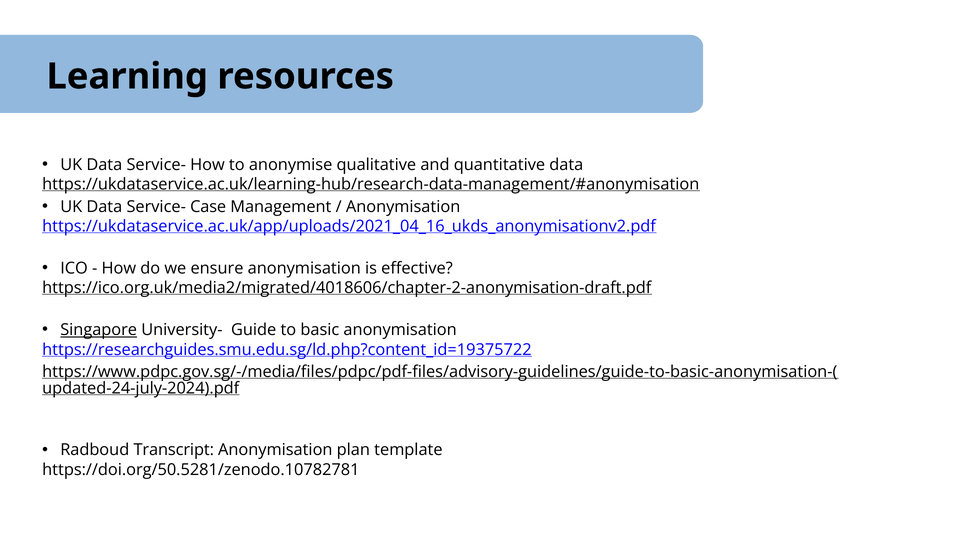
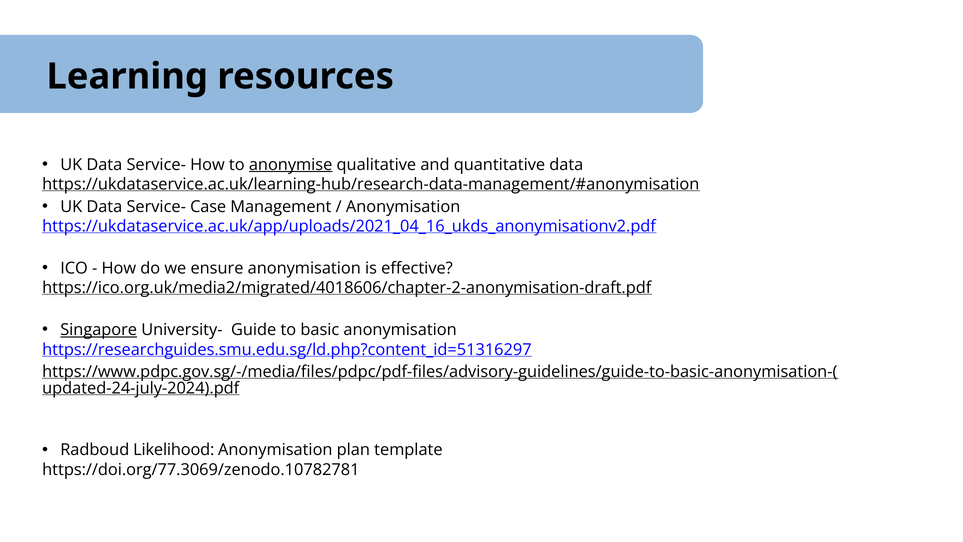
anonymise underline: none -> present (291, 165)
https://researchguides.smu.edu.sg/ld.php?content_id=19375722: https://researchguides.smu.edu.sg/ld.php?content_id=19375722 -> https://researchguides.smu.edu.sg/ld.php?content_id=51316297 (287, 349)
Transcript: Transcript -> Likelihood (174, 450)
https://doi.org/50.5281/zenodo.10782781: https://doi.org/50.5281/zenodo.10782781 -> https://doi.org/77.3069/zenodo.10782781 (201, 469)
